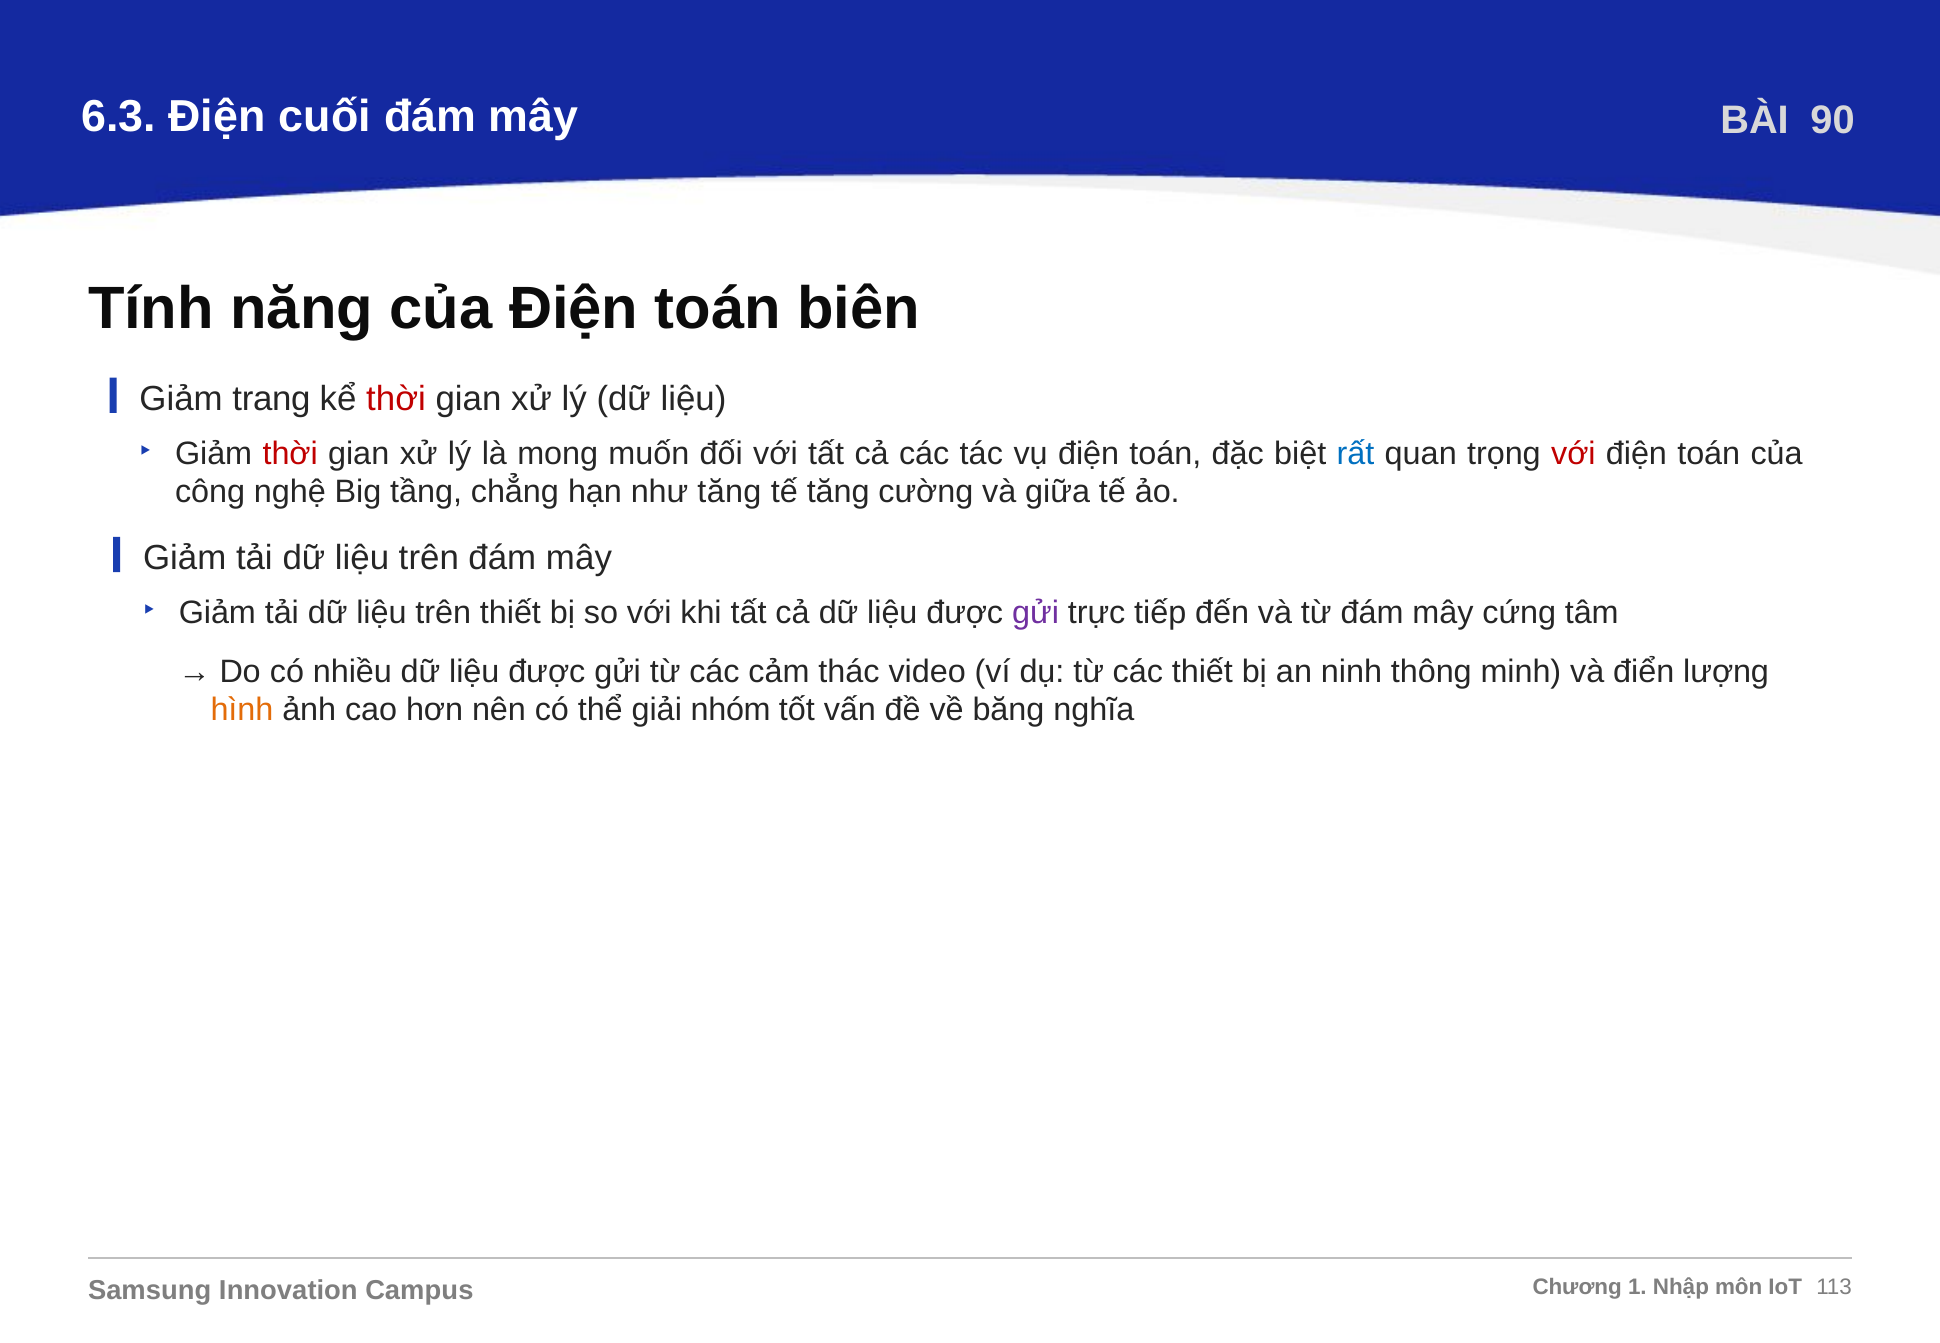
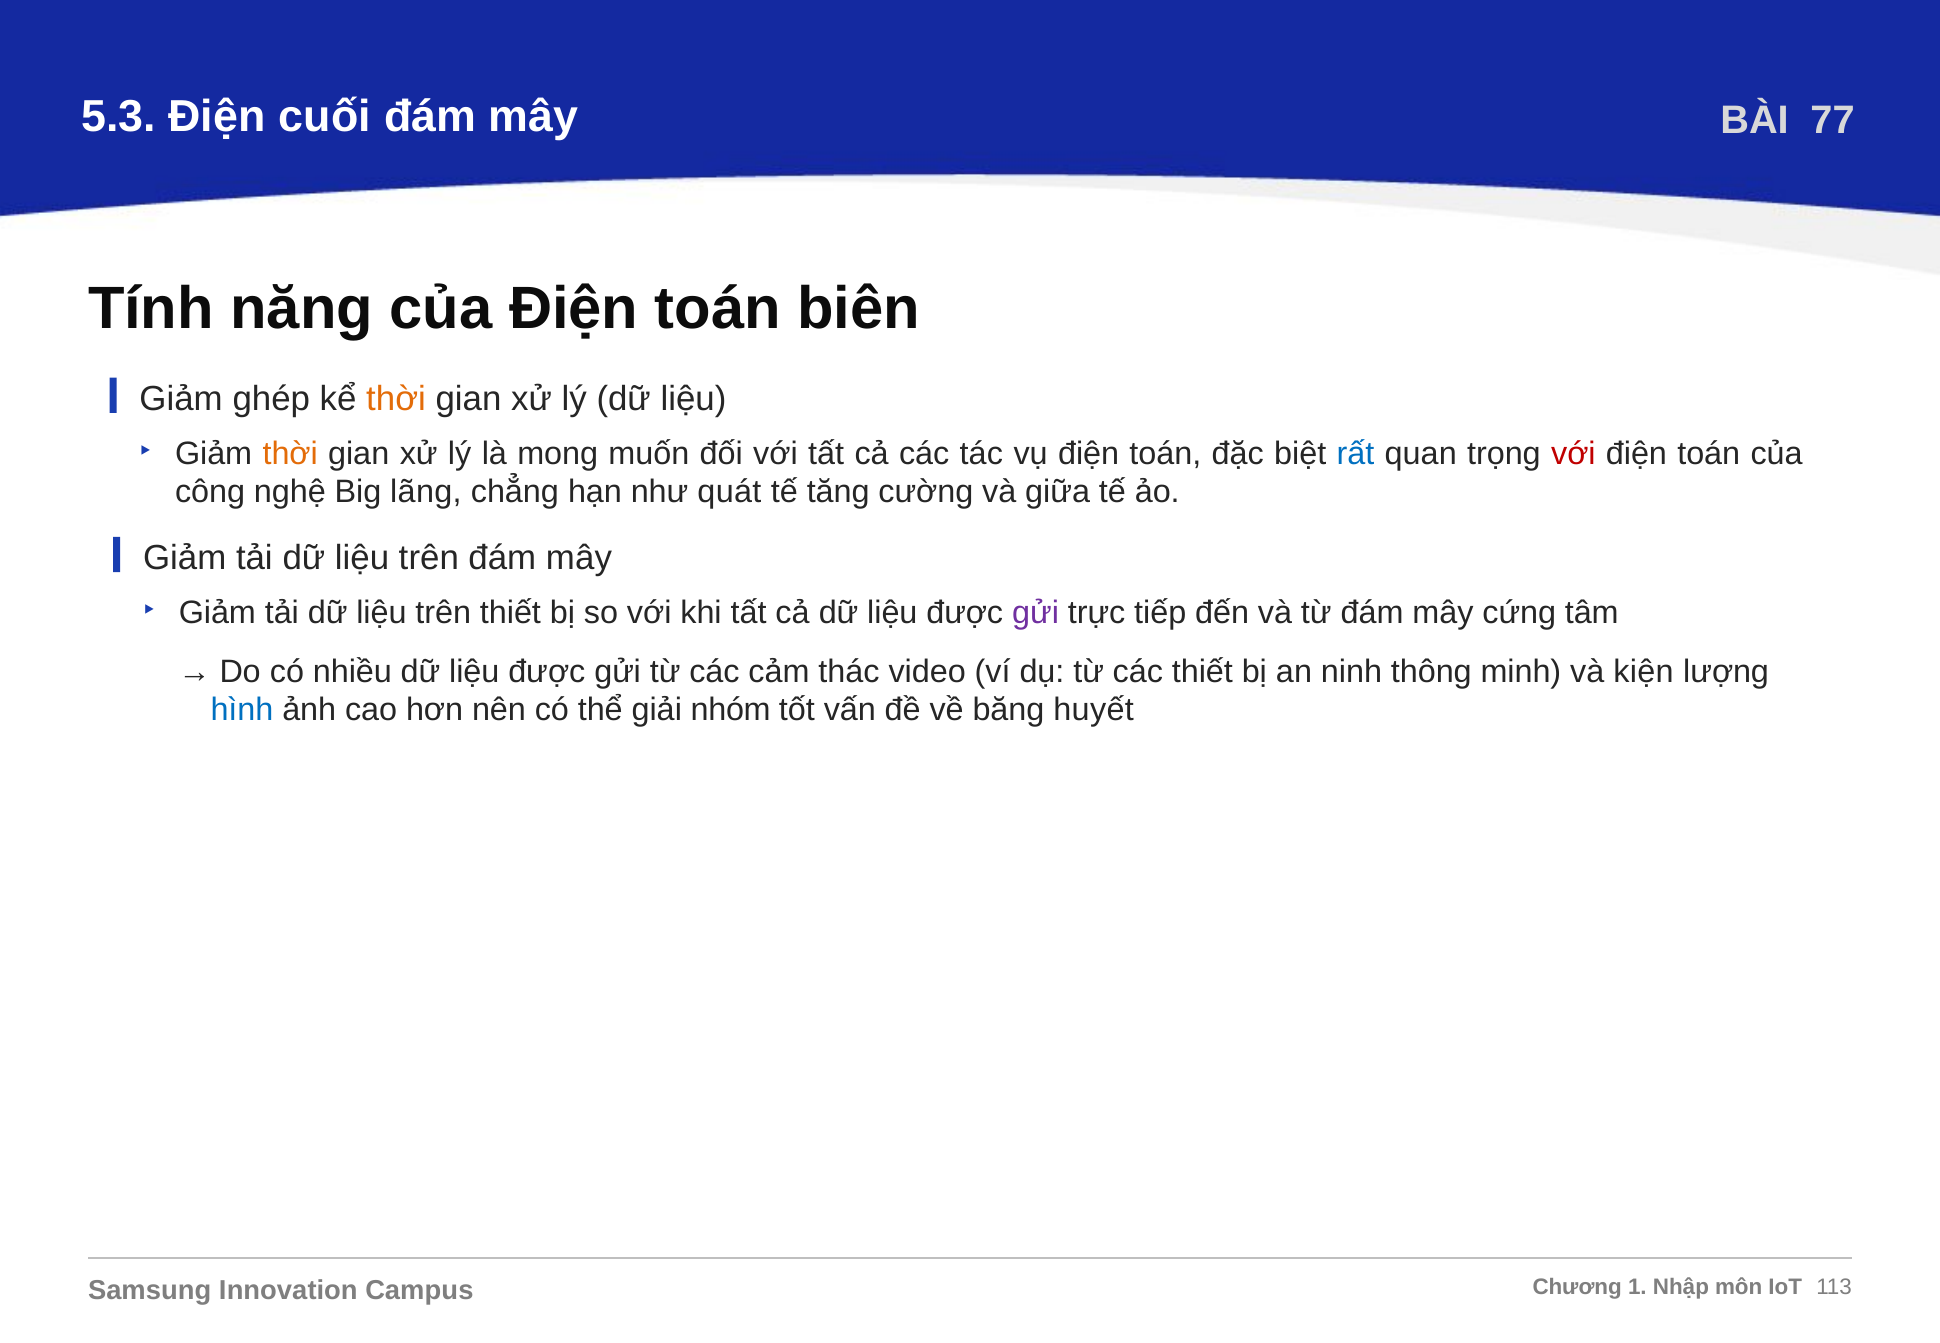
6.3: 6.3 -> 5.3 (119, 117)
90: 90 -> 77 (1833, 121)
trang: trang -> ghép (271, 399)
thời colour: red -> orange (396, 399)
thời colour: red -> orange (290, 454)
tầng: tầng -> lãng (426, 492)
như tăng: tăng -> quát (729, 492)
điển: điển -> kiện (1644, 672)
hình colour: orange -> blue (242, 711)
nghĩa: nghĩa -> huyết (1094, 711)
